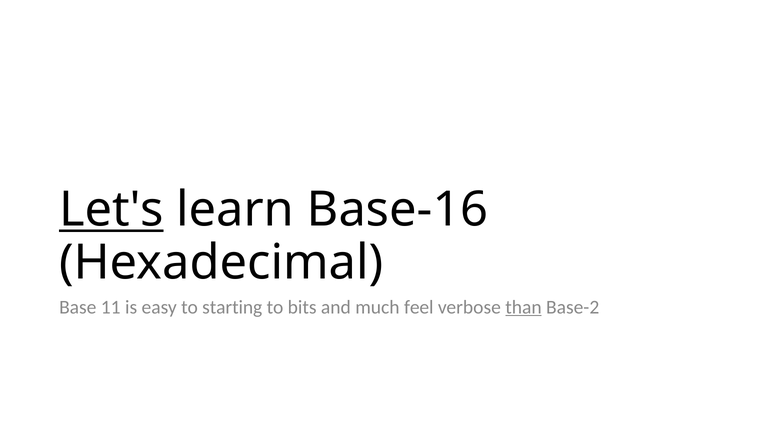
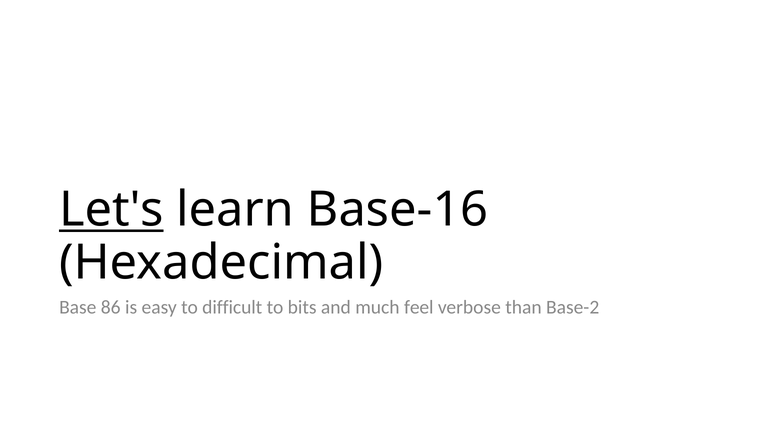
11: 11 -> 86 (111, 307)
starting: starting -> difficult (232, 307)
than underline: present -> none (524, 307)
